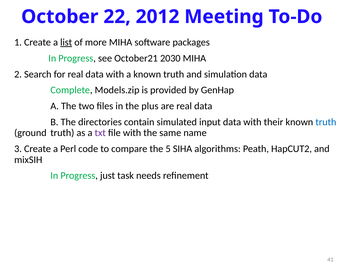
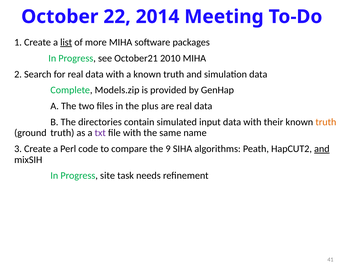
2012: 2012 -> 2014 (158, 17)
2030: 2030 -> 2010 (170, 58)
truth colour: blue -> orange (326, 122)
5: 5 -> 9 (168, 149)
and underline: none -> present (322, 149)
just: just -> site (108, 175)
